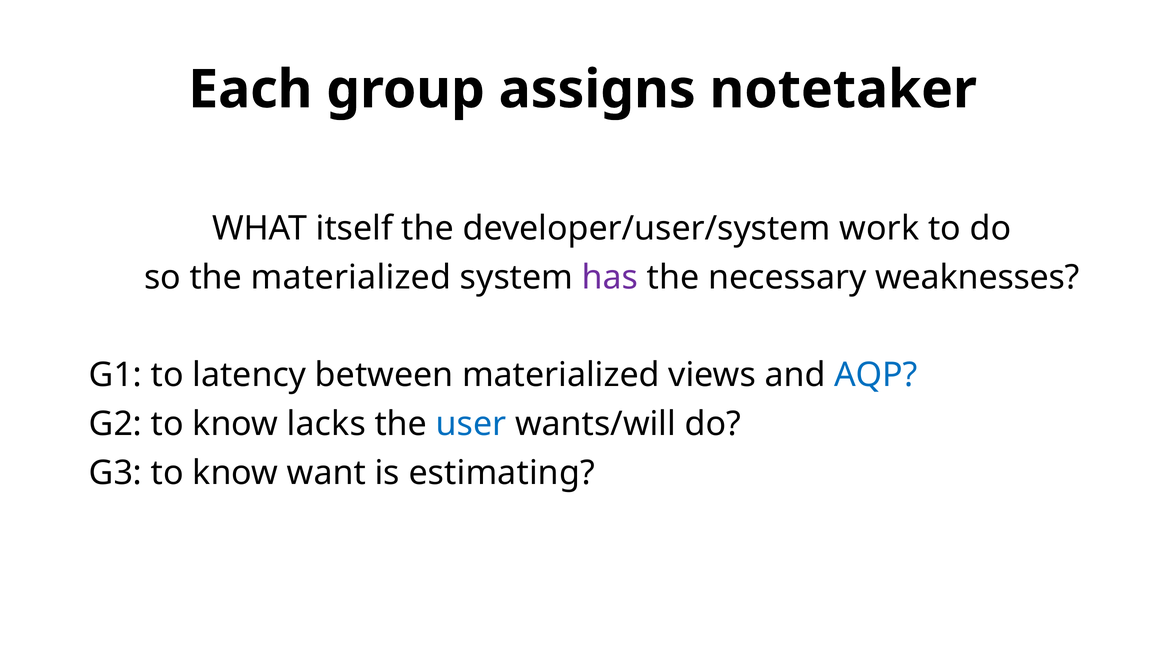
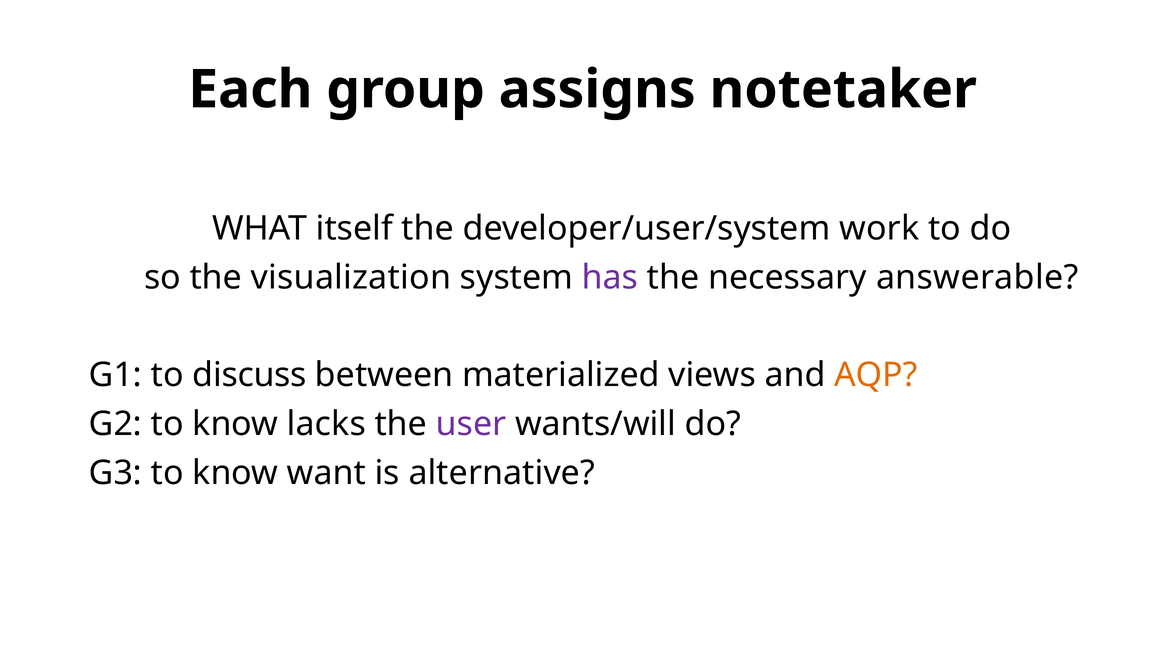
the materialized: materialized -> visualization (351, 278)
weaknesses: weaknesses -> answerable (977, 278)
latency: latency -> discuss (249, 375)
AQP colour: blue -> orange (876, 375)
user colour: blue -> purple (471, 424)
estimating: estimating -> alternative (502, 473)
